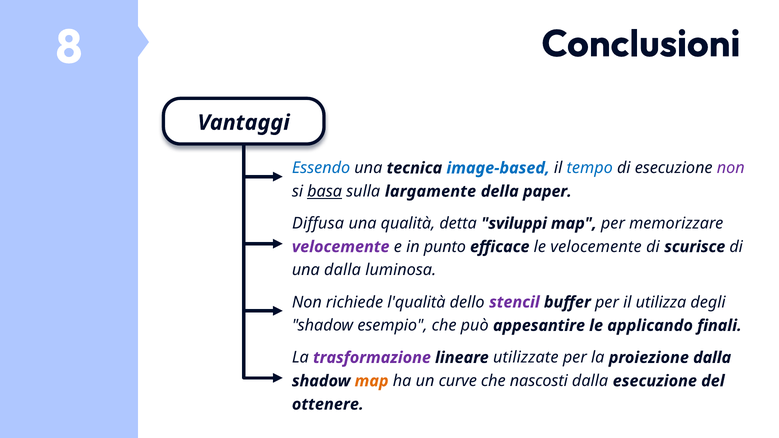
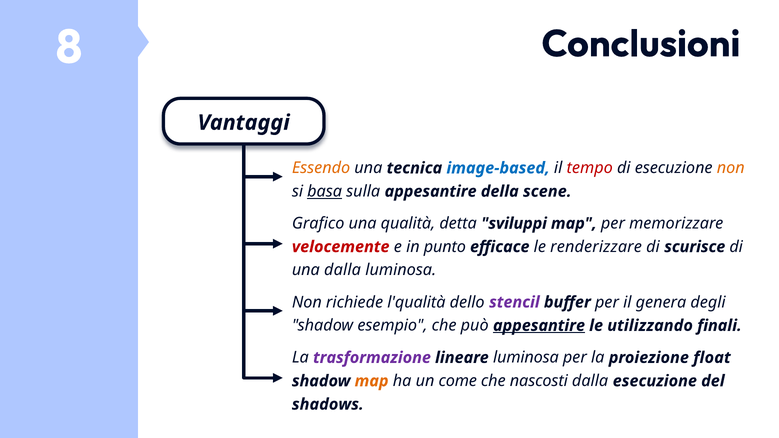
Essendo colour: blue -> orange (321, 168)
tempo colour: blue -> red (590, 168)
non colour: purple -> orange (731, 168)
sulla largamente: largamente -> appesantire (431, 191)
paper: paper -> scene (547, 191)
Diffusa: Diffusa -> Grafico (318, 224)
velocemente colour: purple -> red (341, 247)
le velocemente: velocemente -> renderizzare (596, 247)
utilizza: utilizza -> genera (661, 302)
appesantire underline: none -> present (539, 326)
applicando: applicando -> utilizzando (650, 326)
lineare utilizzate: utilizzate -> luminosa (526, 358)
proiezione dalla: dalla -> float (712, 358)
curve: curve -> come (458, 381)
ottenere: ottenere -> shadows (328, 405)
